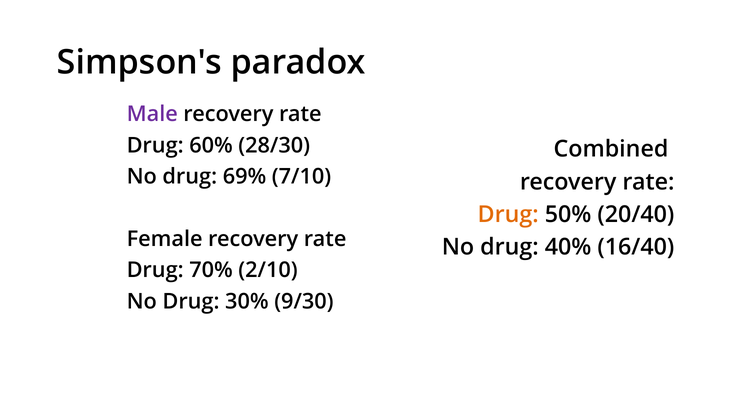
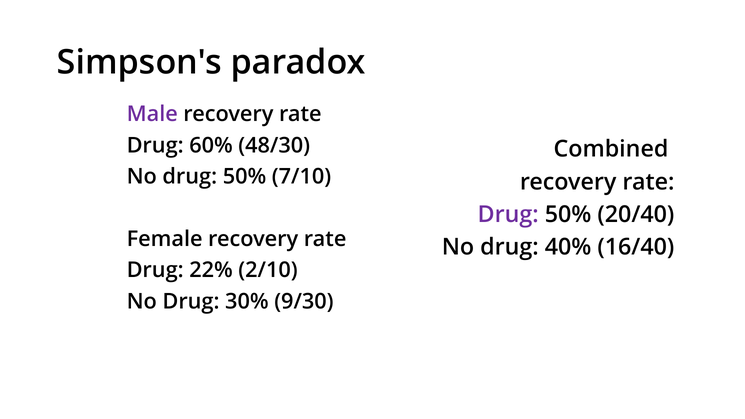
28/30: 28/30 -> 48/30 (274, 145)
No drug 69%: 69% -> 50% (245, 177)
Drug colour: orange -> purple (508, 214)
70%: 70% -> 22% (211, 270)
